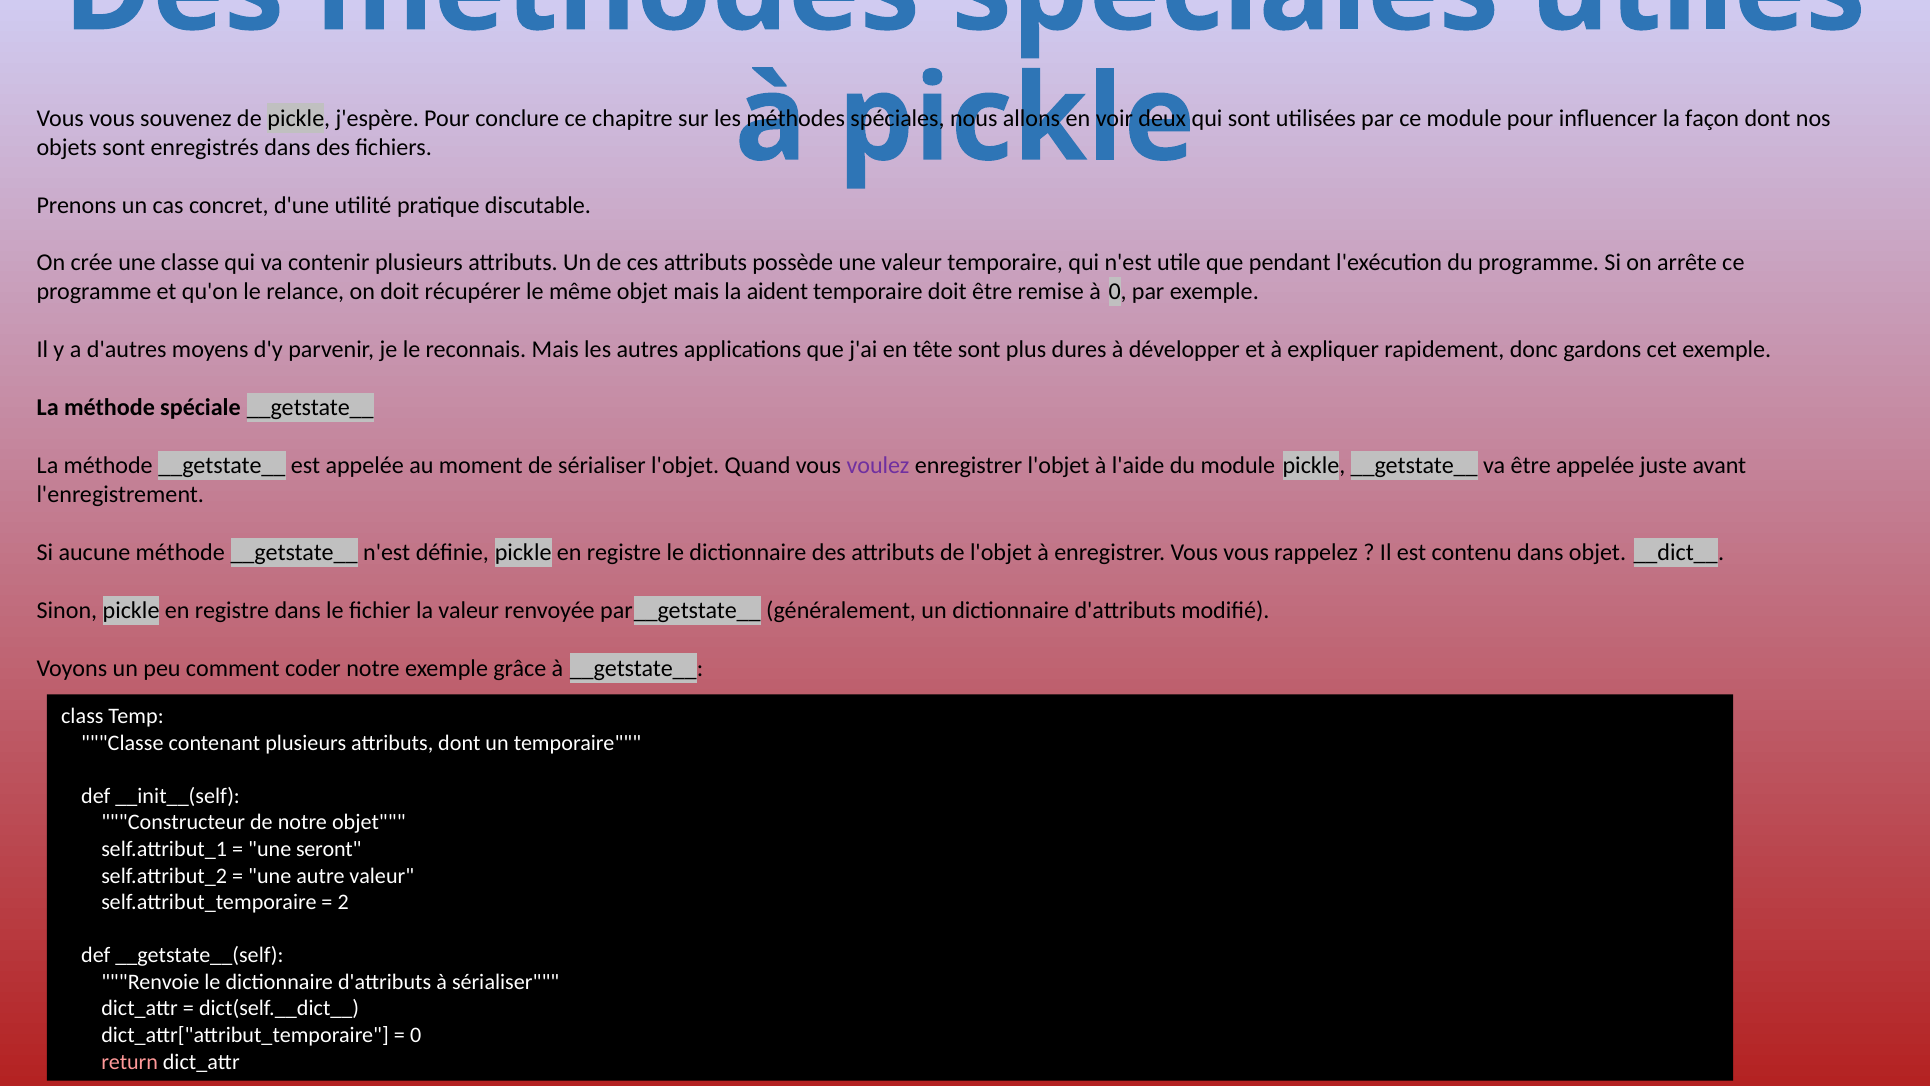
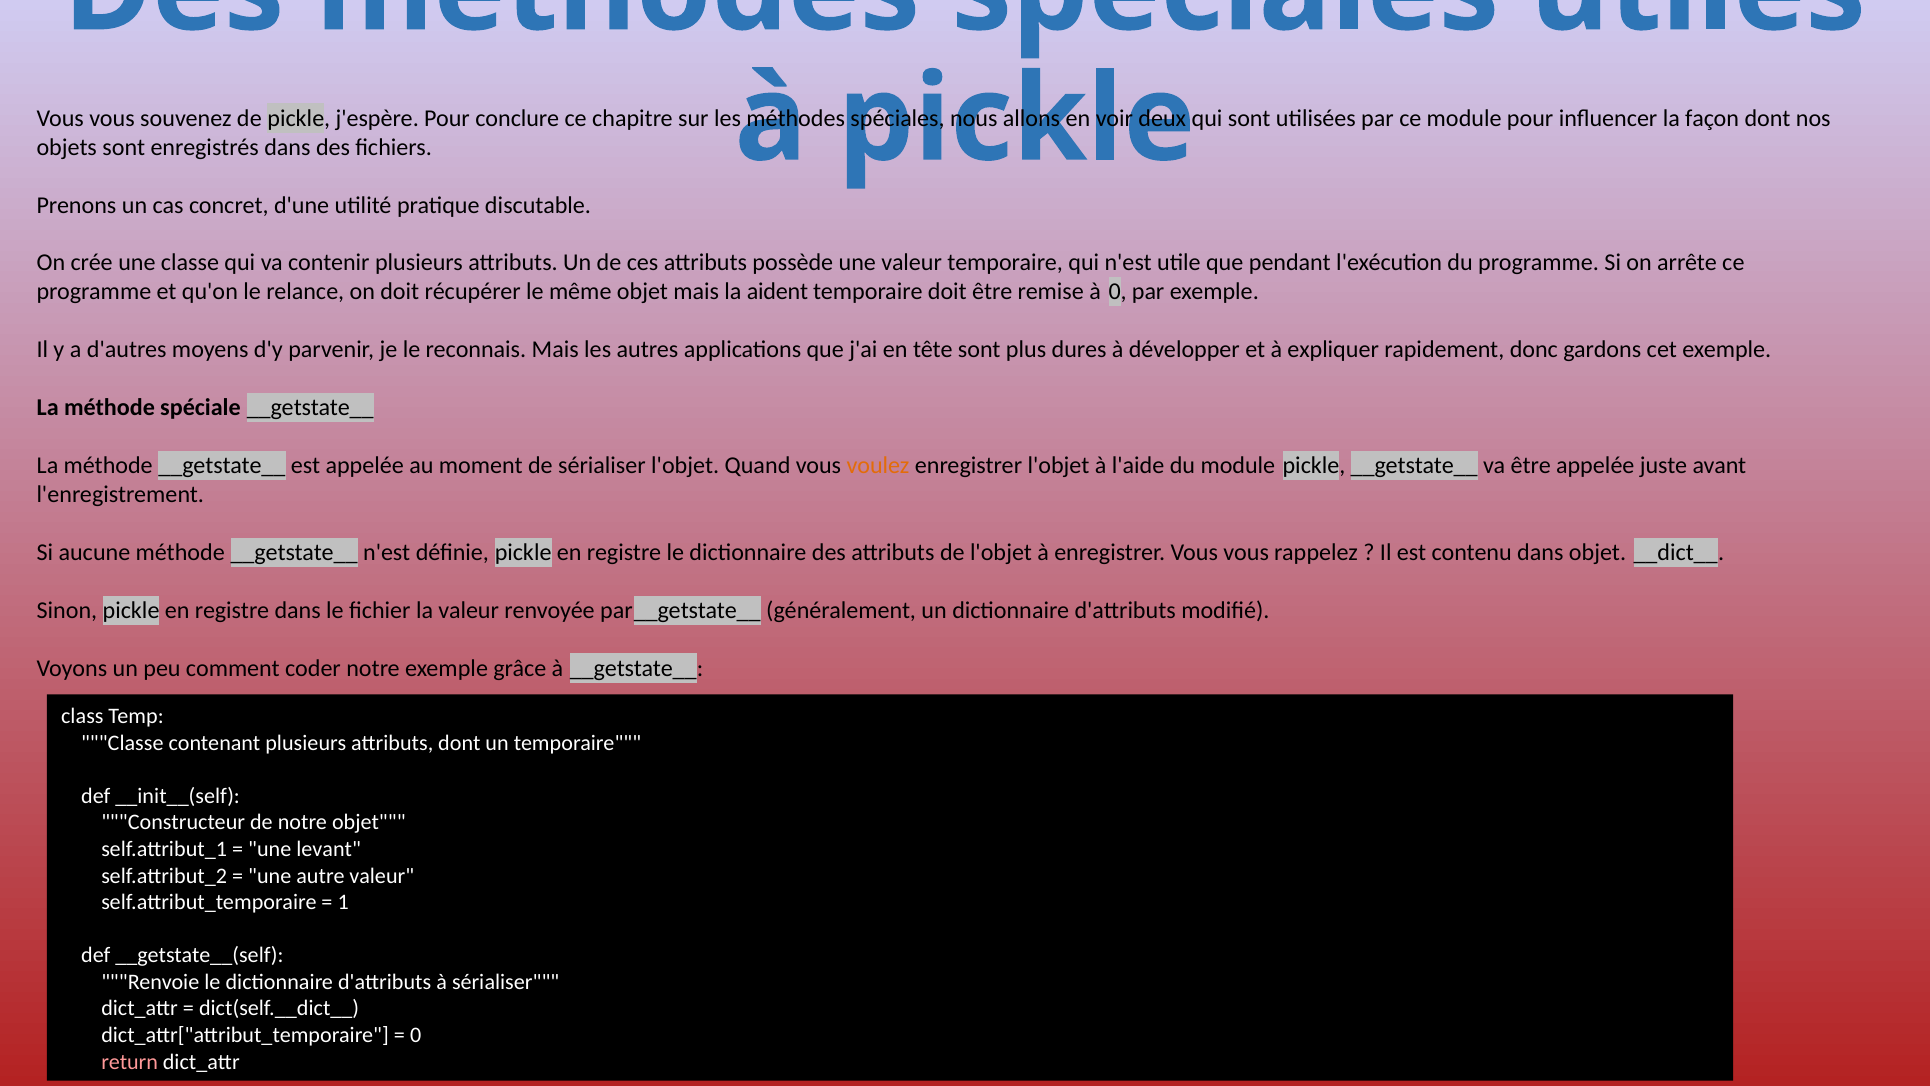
voulez colour: purple -> orange (878, 466)
seront: seront -> levant (329, 849)
2: 2 -> 1 (343, 902)
